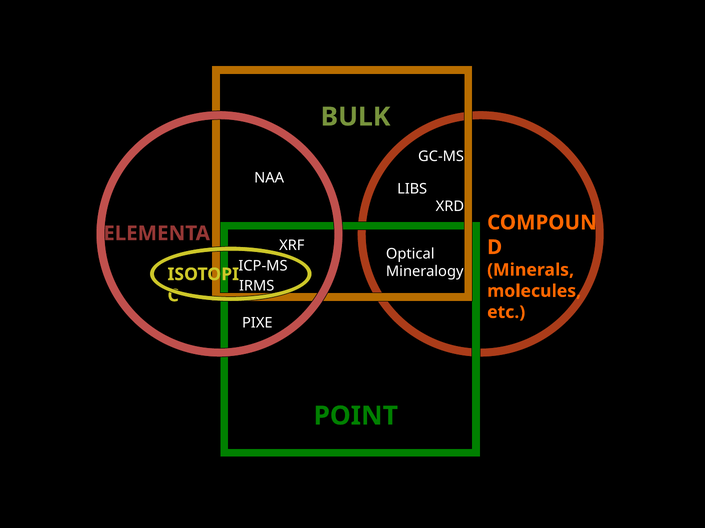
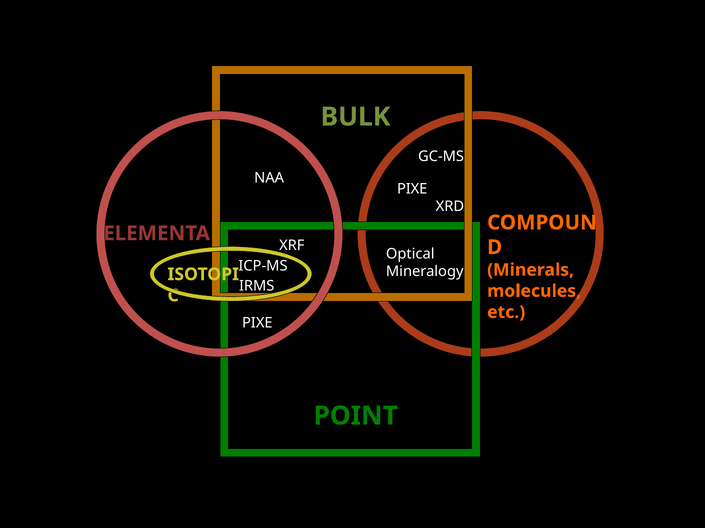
LIBS: LIBS -> PIXE (412, 189)
